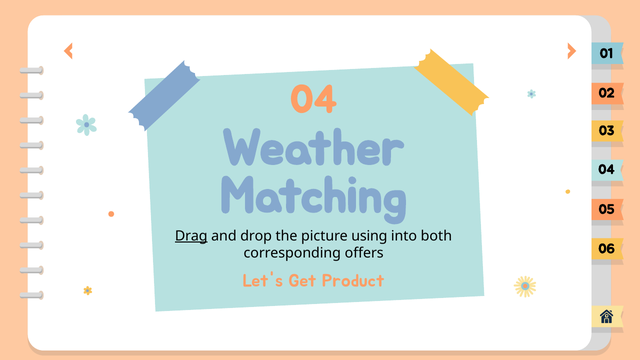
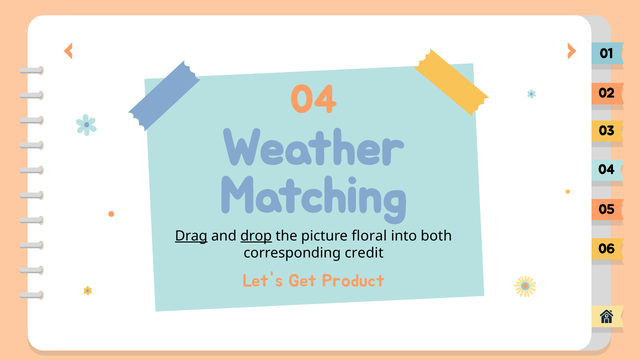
drop underline: none -> present (256, 236)
using: using -> floral (369, 236)
offers: offers -> credit (364, 253)
